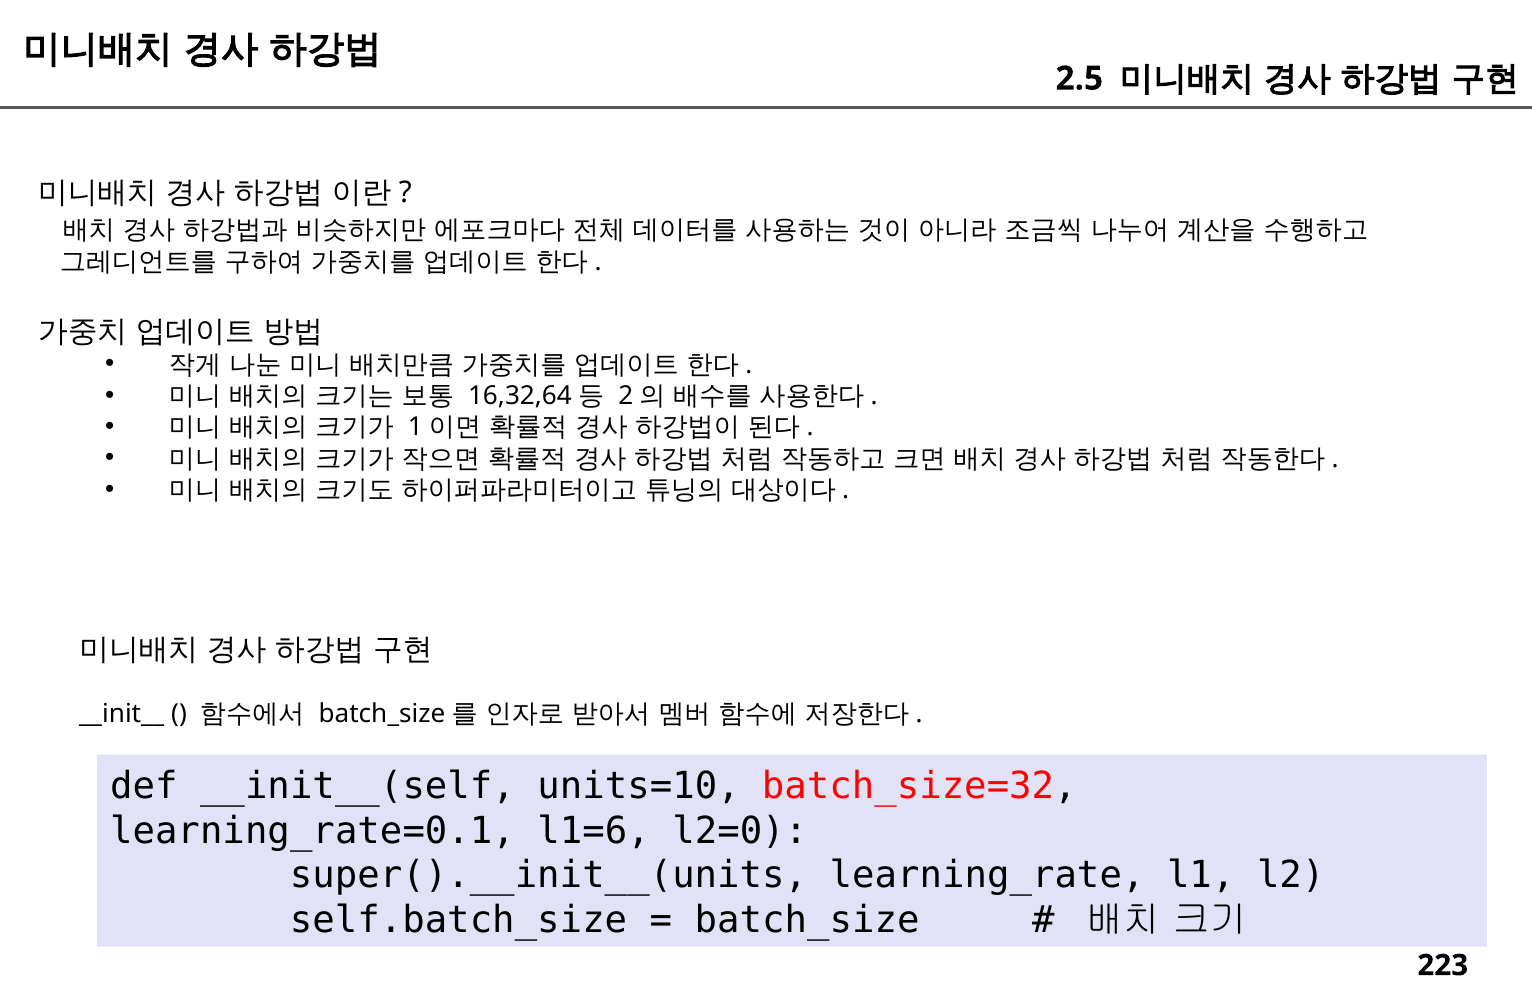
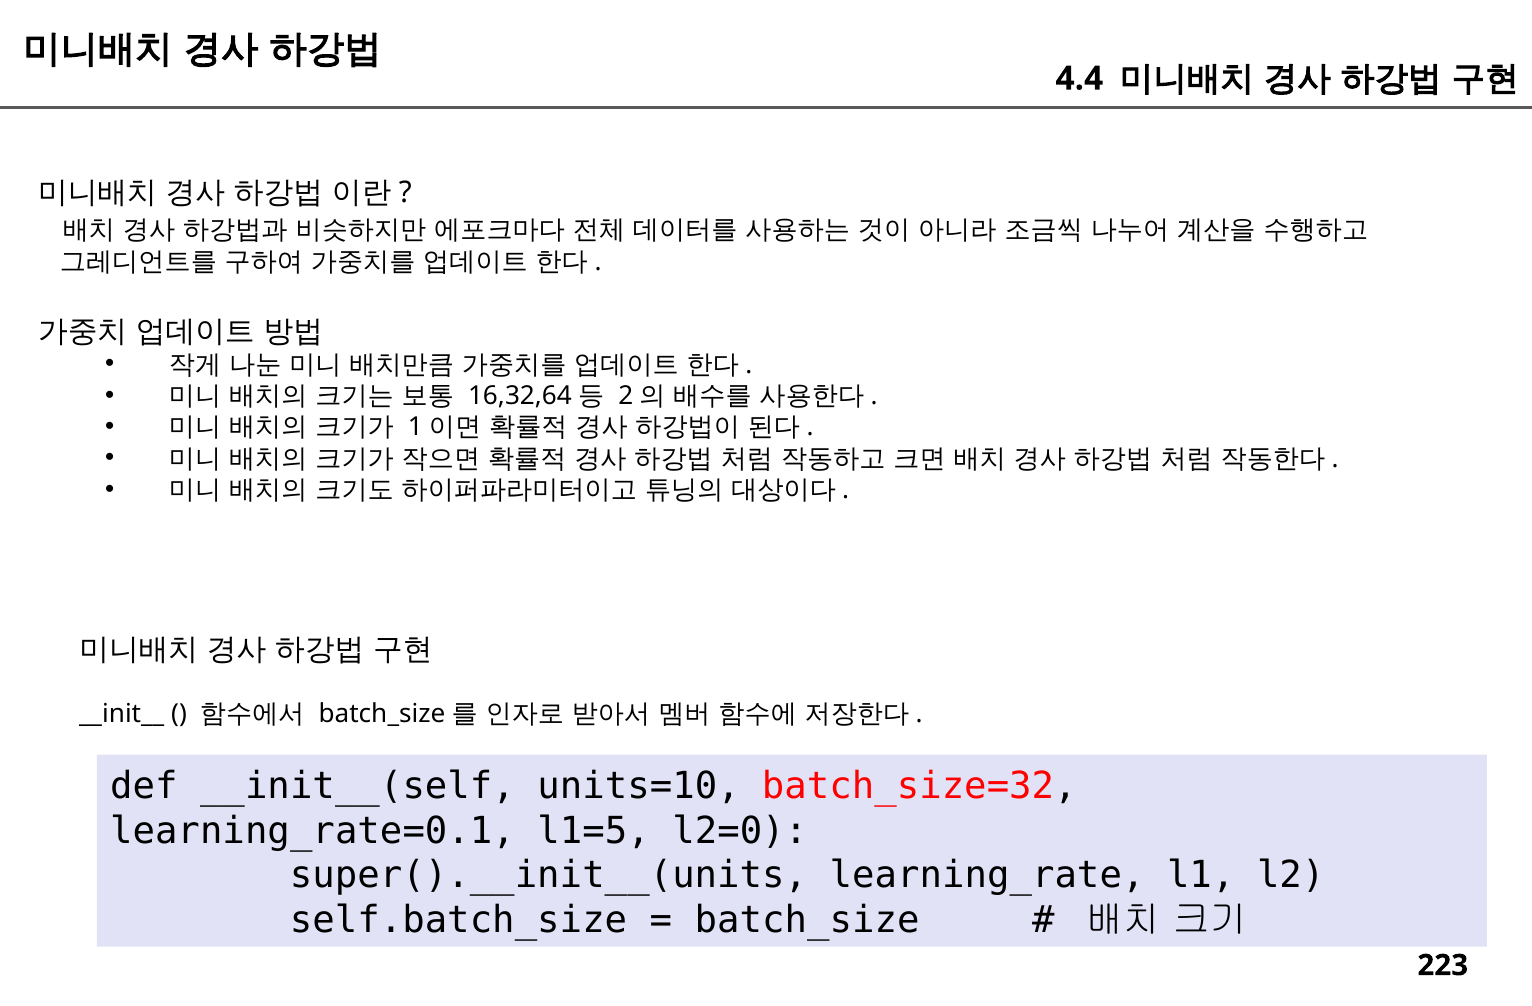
2.5: 2.5 -> 4.4 (1079, 79)
l1=6: l1=6 -> l1=5 (594, 831)
